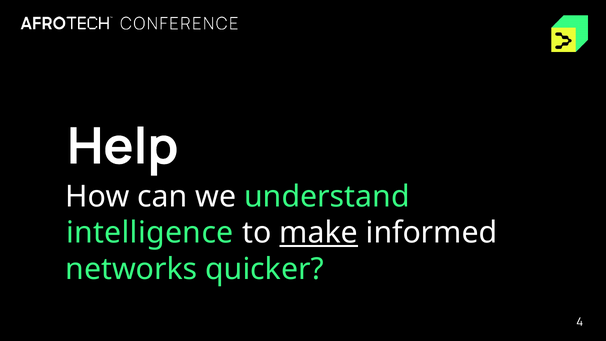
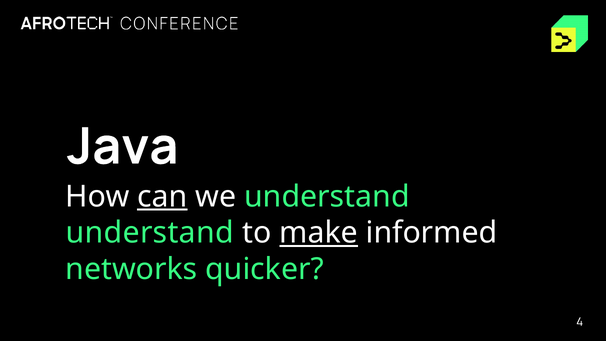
Help: Help -> Java (123, 147)
can underline: none -> present (162, 196)
intelligence: intelligence -> understand (150, 233)
